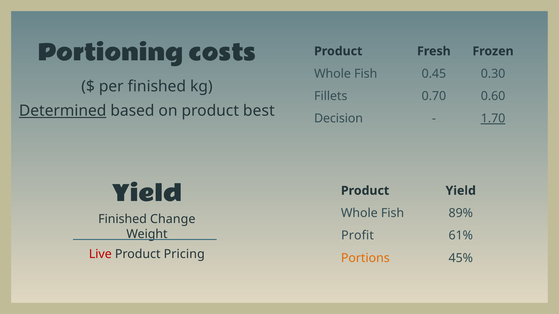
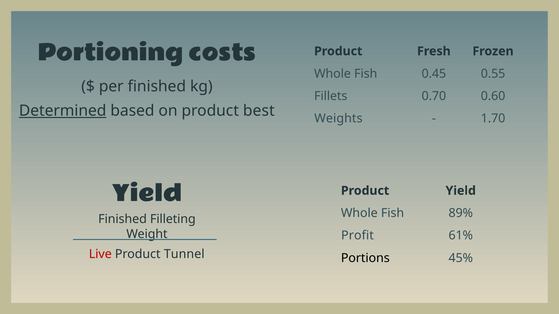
0.30: 0.30 -> 0.55 (493, 74)
Decision: Decision -> Weights (338, 119)
1.70 underline: present -> none (493, 119)
Change: Change -> Filleting (173, 219)
Pricing: Pricing -> Tunnel (184, 255)
Portions colour: orange -> black (365, 258)
